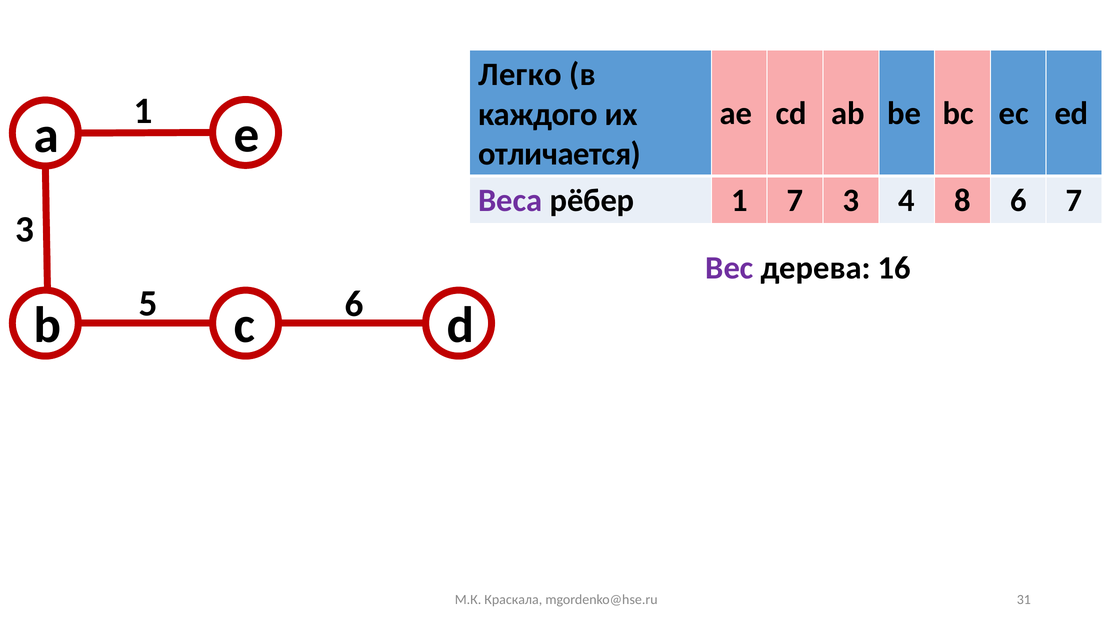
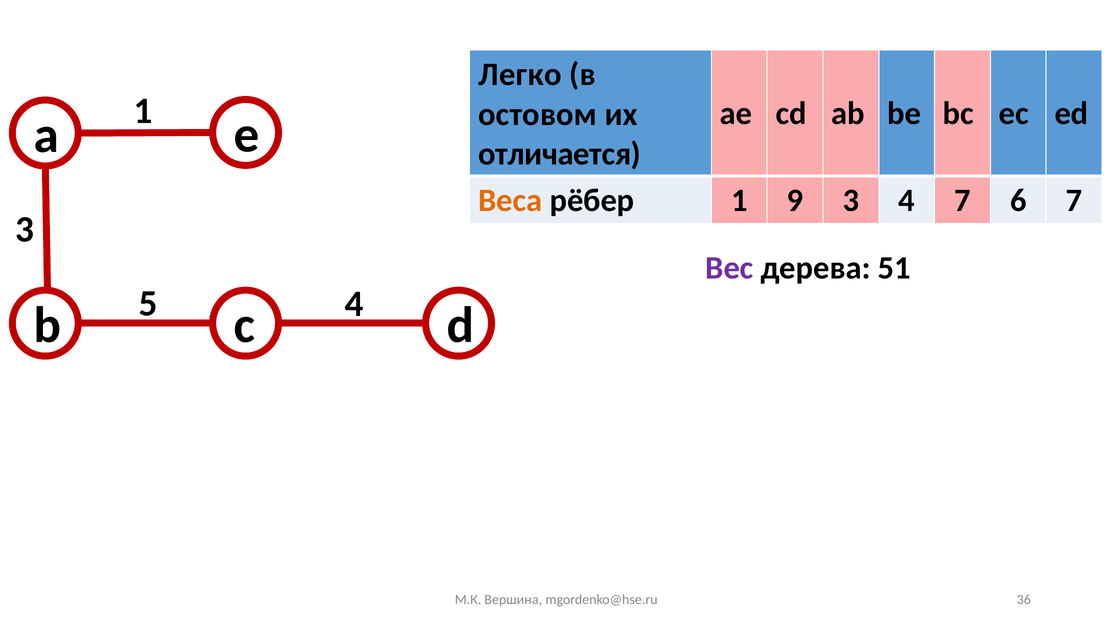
каждого: каждого -> остовом (538, 114)
Веса colour: purple -> orange (510, 200)
1 7: 7 -> 9 (795, 200)
4 8: 8 -> 7 (963, 200)
16: 16 -> 51 (894, 268)
5 6: 6 -> 4 (354, 304)
Краскала: Краскала -> Вершина (513, 599)
31: 31 -> 36 (1024, 599)
